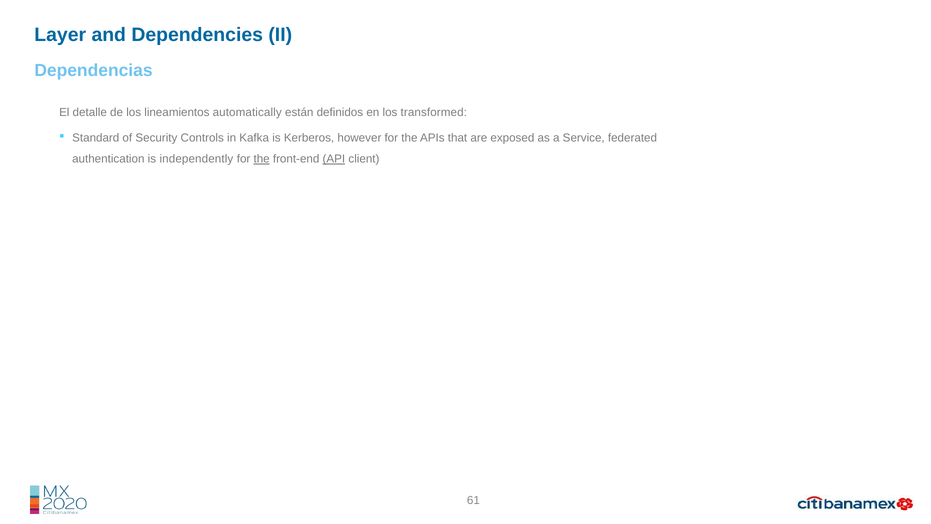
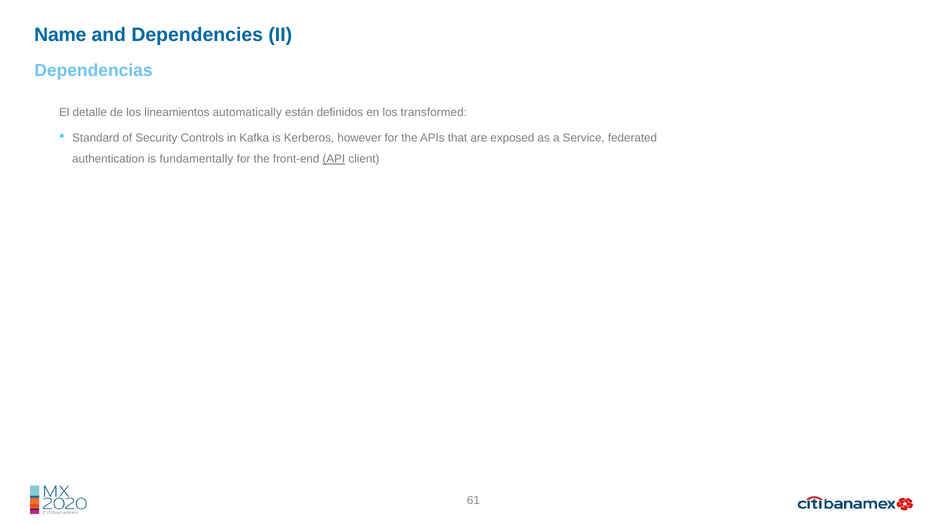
Layer: Layer -> Name (60, 35)
independently: independently -> fundamentally (196, 159)
the underline: present -> none (262, 159)
